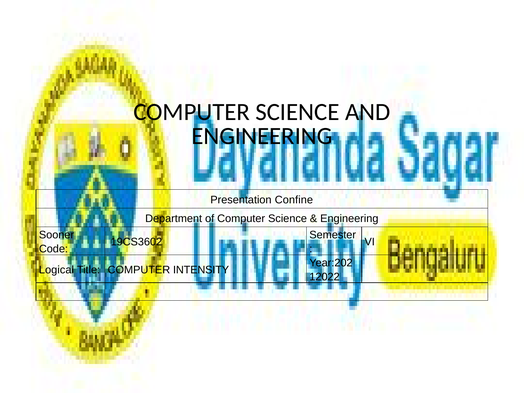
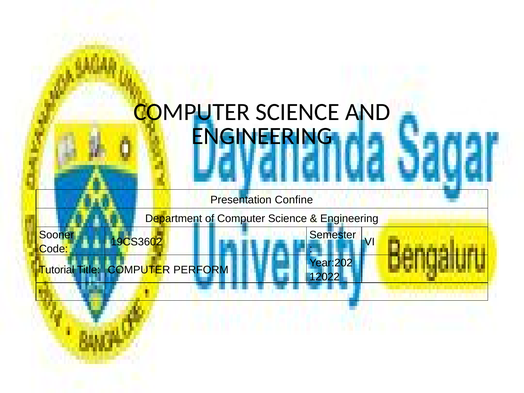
Logical: Logical -> Tutorial (57, 270)
INTENSITY: INTENSITY -> PERFORM (201, 270)
